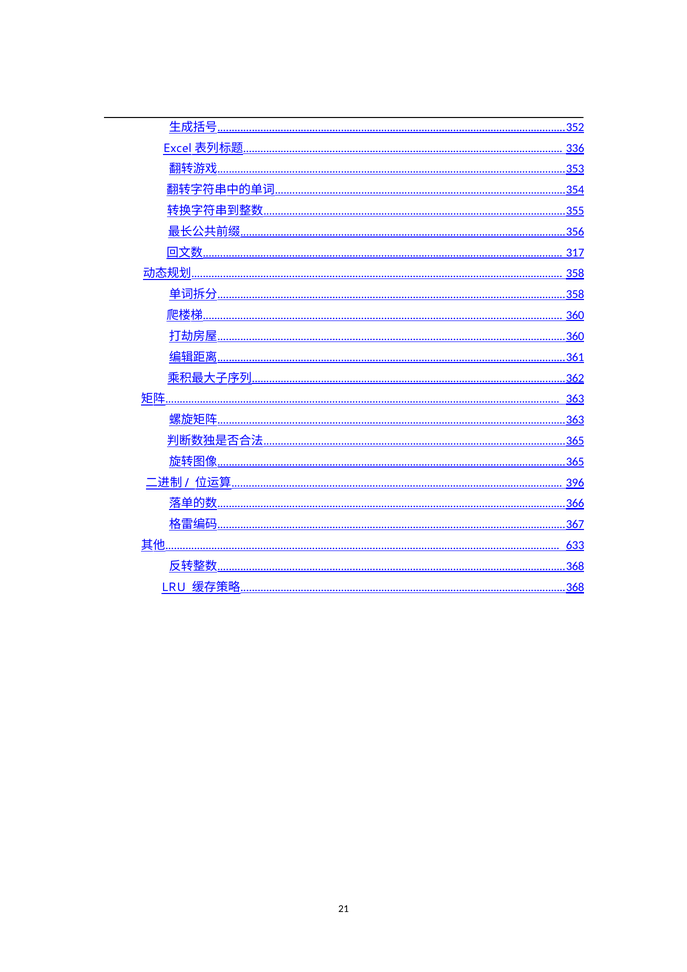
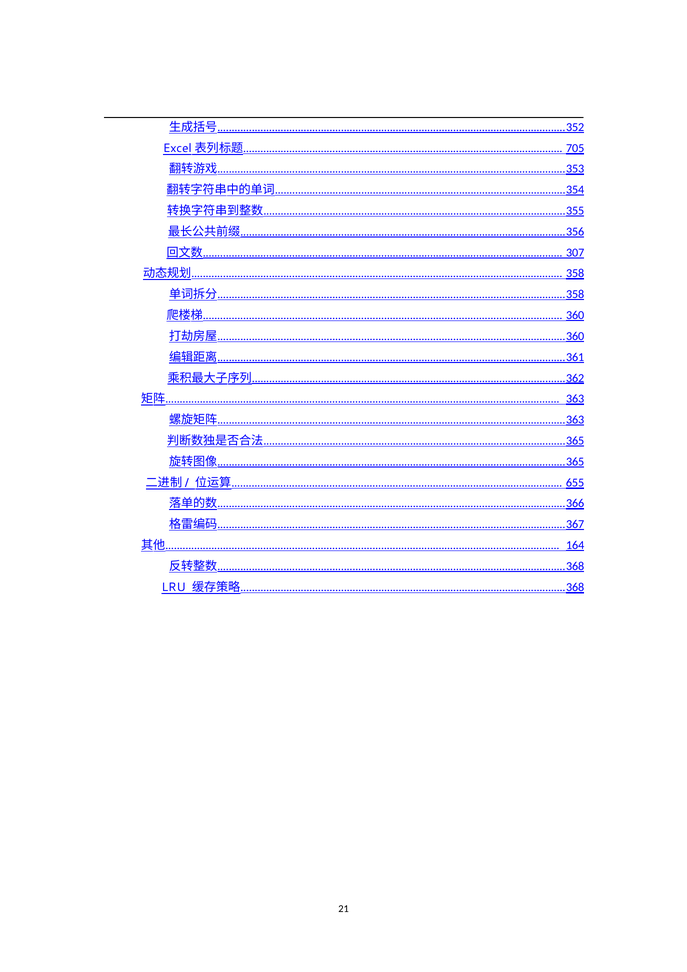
336: 336 -> 705 (575, 148)
317: 317 -> 307 (575, 253)
396: 396 -> 655 (575, 483)
633: 633 -> 164 (575, 545)
